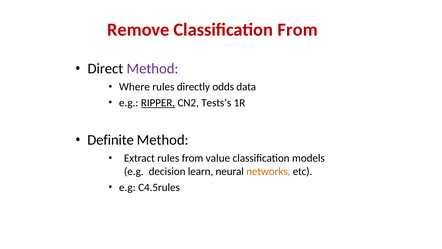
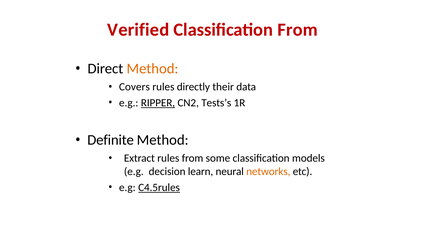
Remove: Remove -> Verified (138, 30)
Method colour: purple -> orange (152, 69)
Where: Where -> Covers (134, 87)
odds: odds -> their (223, 87)
value: value -> some (218, 158)
C4.5rules underline: none -> present (159, 187)
